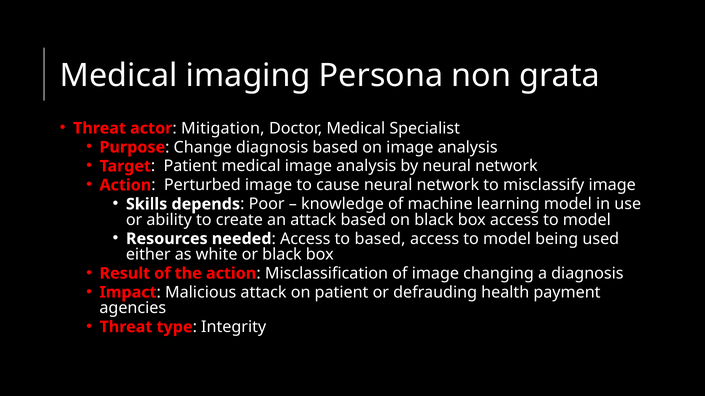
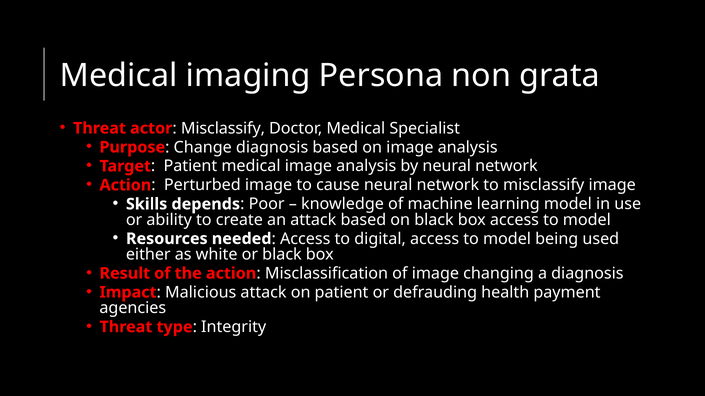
Mitigation: Mitigation -> Misclassify (223, 128)
to based: based -> digital (380, 239)
